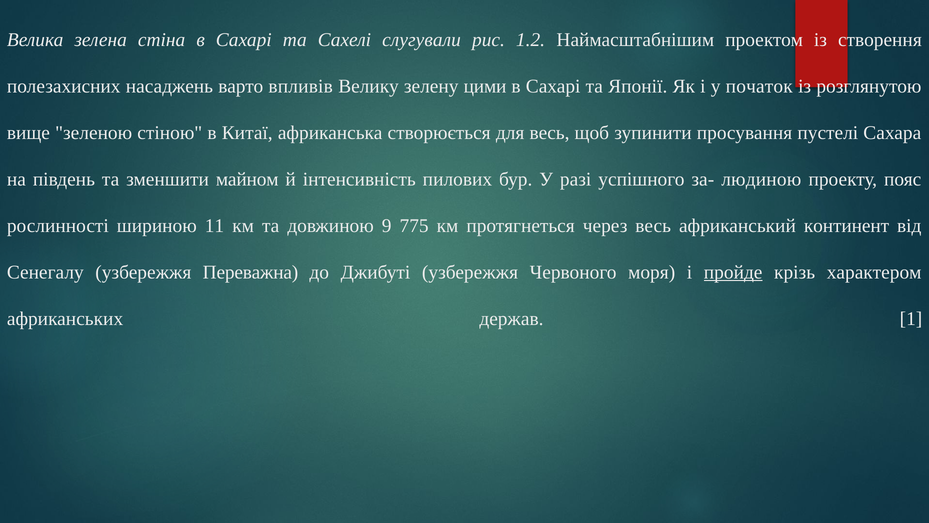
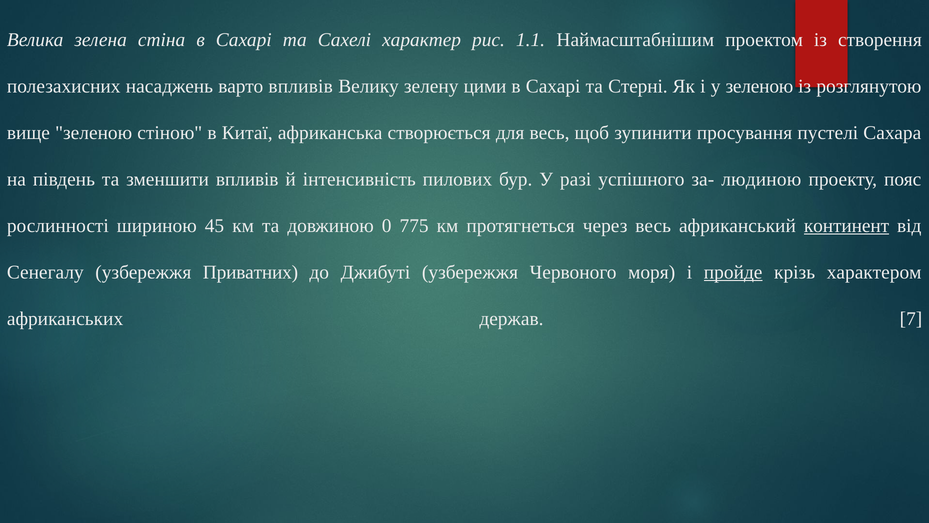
слугували: слугували -> характер (422, 40)
1.2: 1.2 -> 1.1 (531, 40)
Японії: Японії -> Стерні (638, 86)
у початок: початок -> зеленою (759, 86)
зменшити майном: майном -> впливів (247, 179)
11: 11 -> 45 (214, 226)
9: 9 -> 0 (387, 226)
континент underline: none -> present (847, 226)
Переважна: Переважна -> Приватних (251, 272)
1: 1 -> 7 (911, 318)
